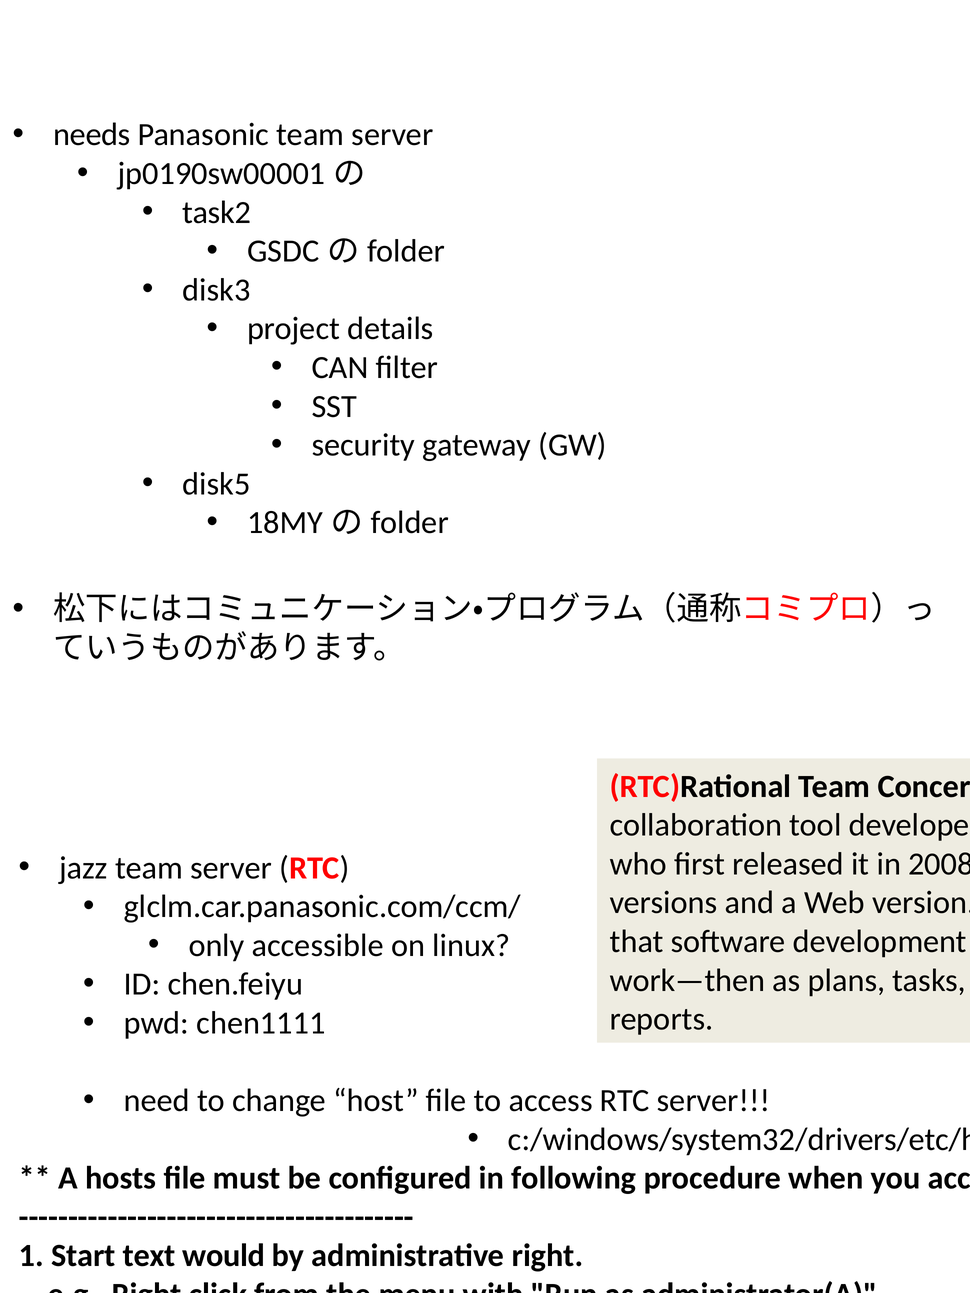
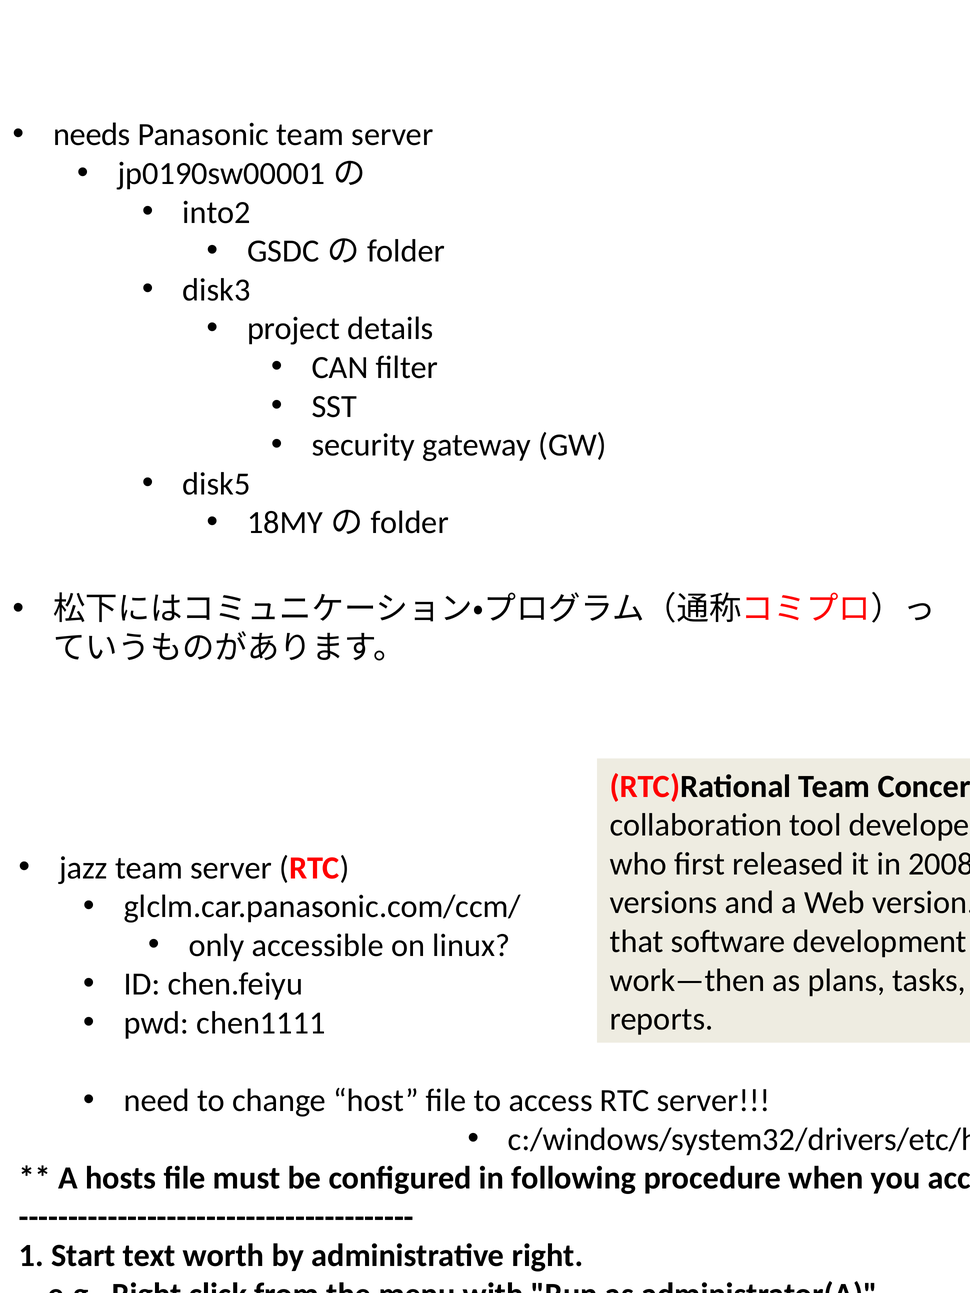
task2: task2 -> into2 (217, 212)
would: would -> worth (224, 1256)
